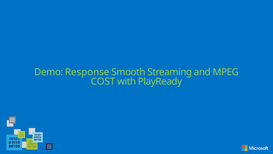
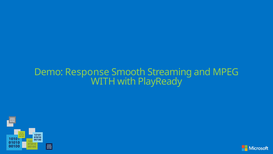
COST: COST -> WITH (103, 81)
